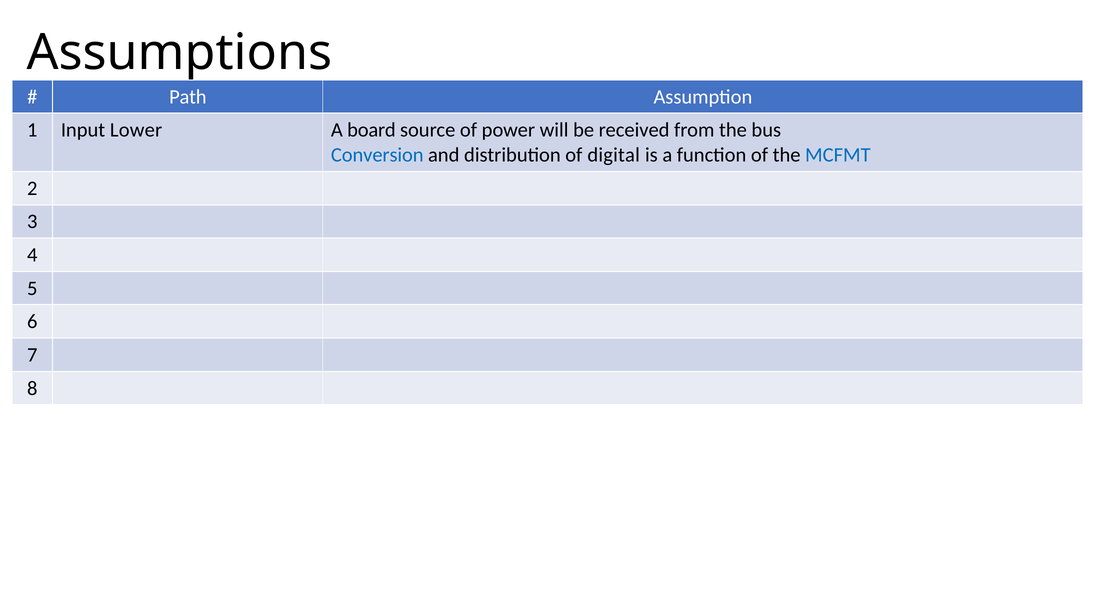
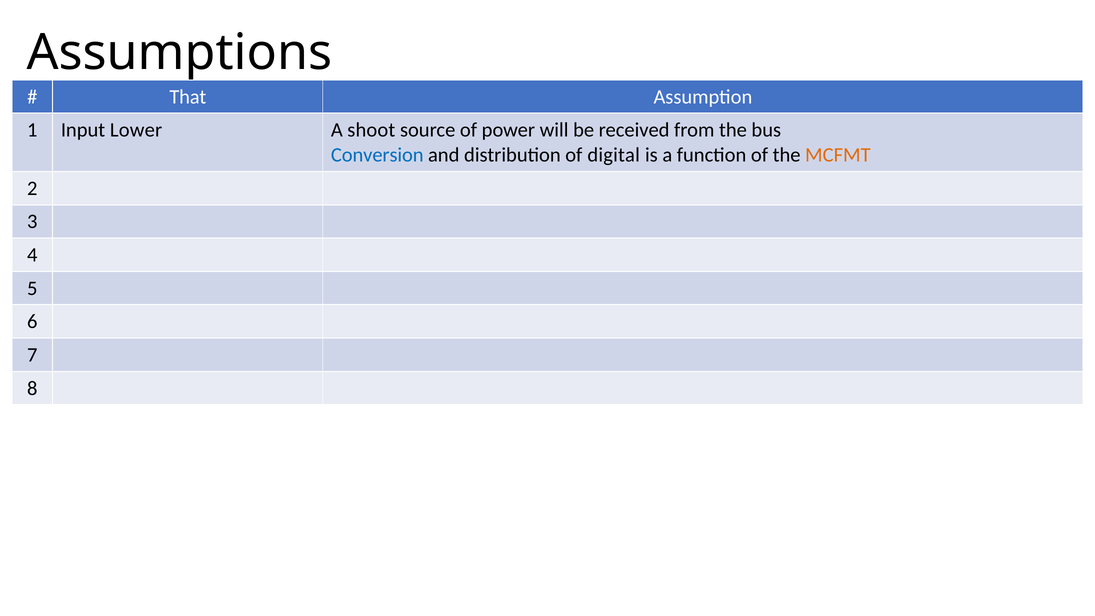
Path: Path -> That (188, 97)
board: board -> shoot (371, 130)
MCFMT colour: blue -> orange (838, 155)
